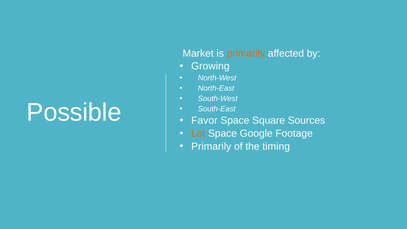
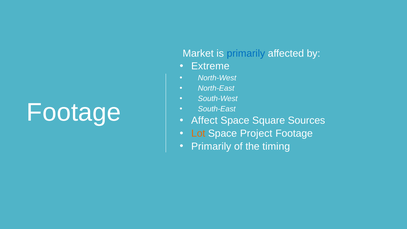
primarily colour: orange -> blue (246, 53)
Growing: Growing -> Extreme (210, 66)
Possible: Possible -> Footage (74, 112)
Favor: Favor -> Affect (204, 121)
Google: Google -> Project (256, 133)
